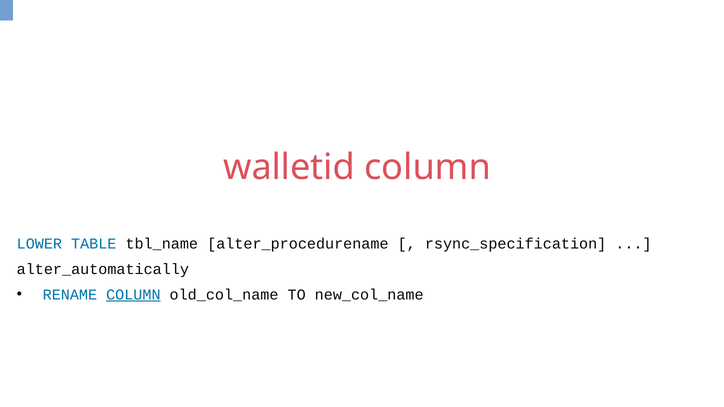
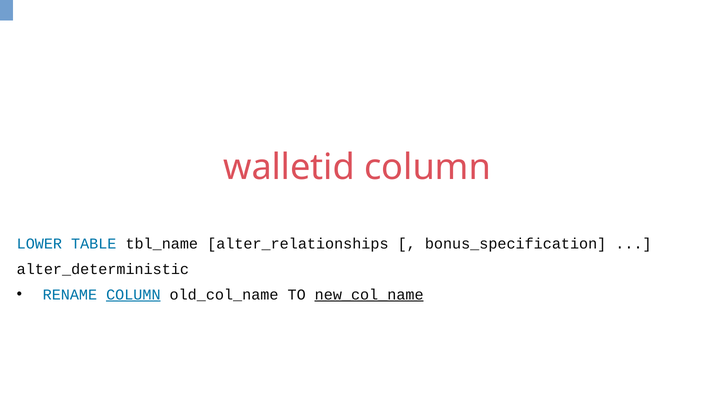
alter_procedurename: alter_procedurename -> alter_relationships (298, 244)
rsync_specification: rsync_specification -> bonus_specification (516, 244)
alter_automatically: alter_automatically -> alter_deterministic (103, 269)
new_col_name underline: none -> present (369, 295)
